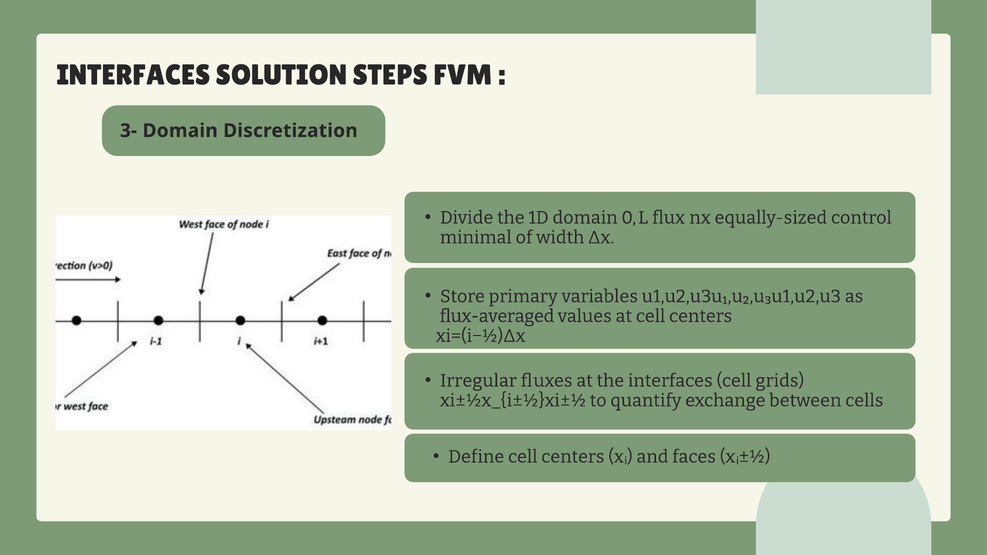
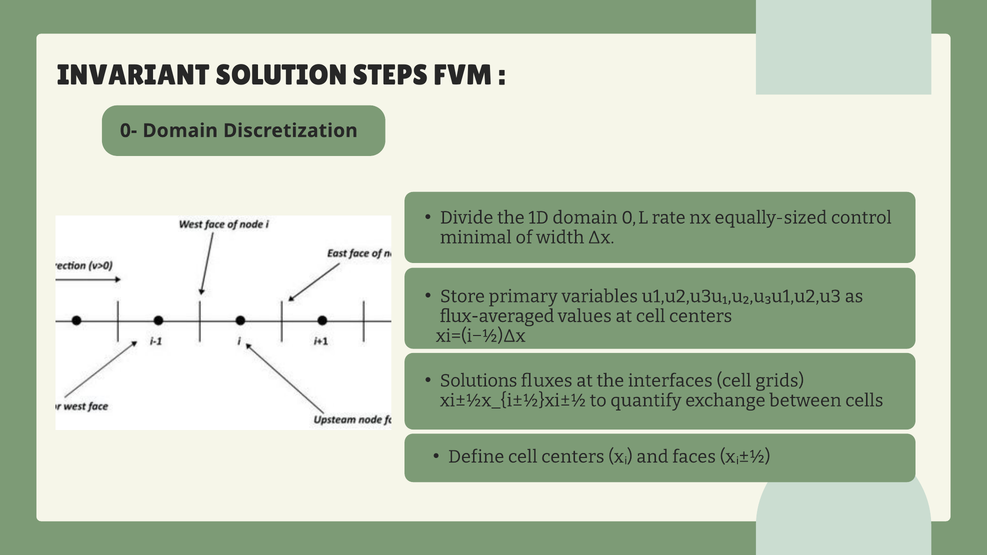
INTERFACES: INTERFACES -> INVARIANT (133, 75)
3-: 3- -> 0- (129, 131)
flux: flux -> rate (669, 218)
Irregular: Irregular -> Solutions (479, 381)
